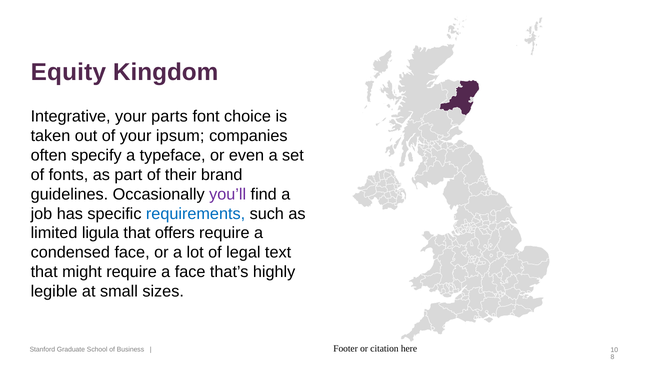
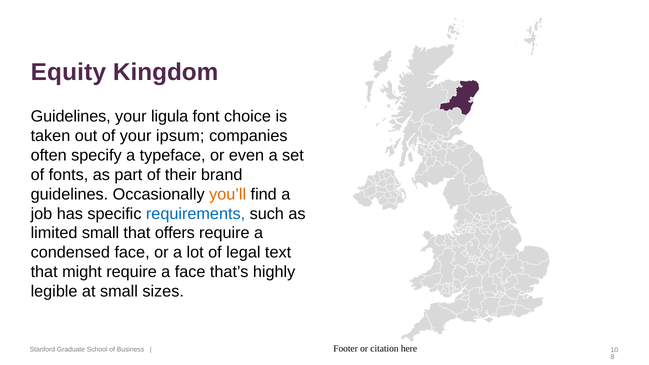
Integrative: Integrative -> Guidelines (71, 116)
parts: parts -> ligula (170, 116)
you’ll colour: purple -> orange (228, 194)
limited ligula: ligula -> small (101, 233)
